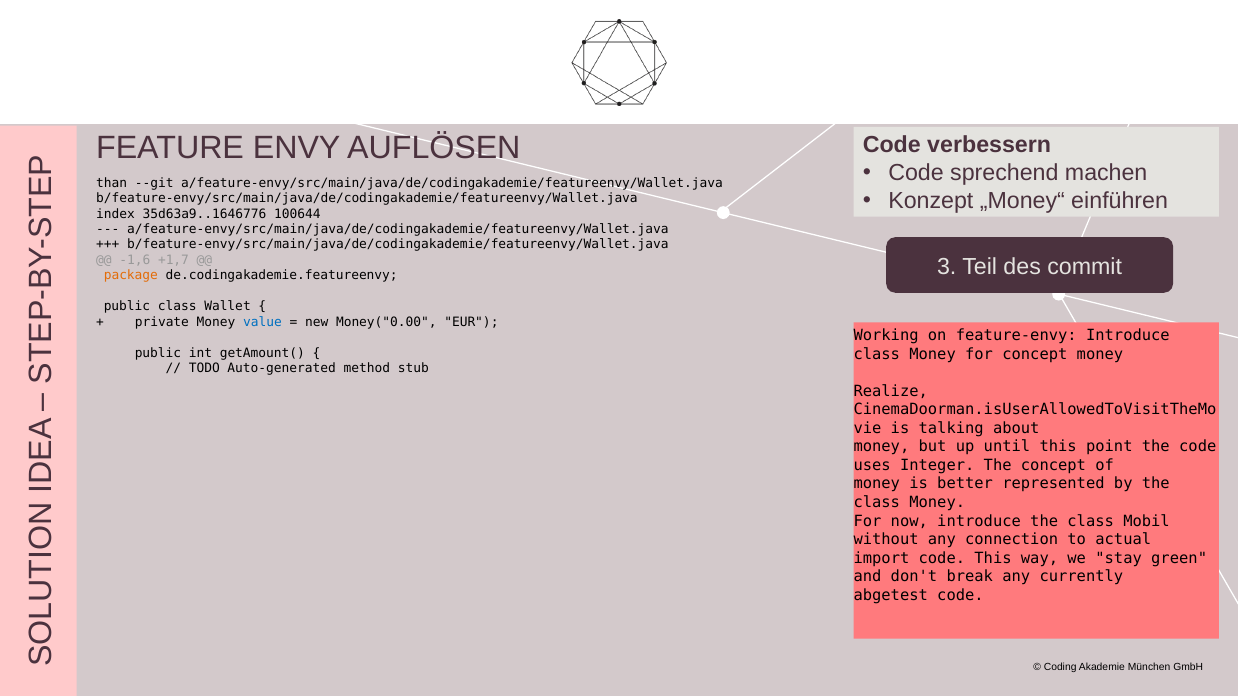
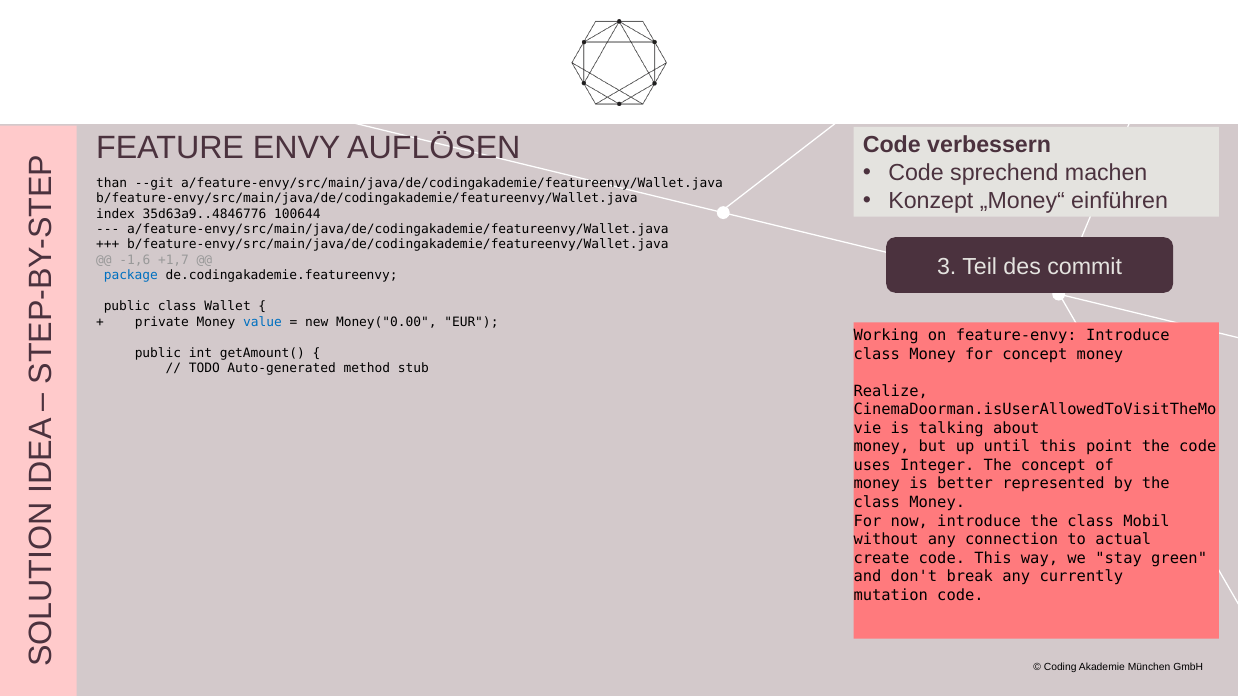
35d63a9..1646776: 35d63a9..1646776 -> 35d63a9..4846776 (204, 214)
package colour: orange -> blue (131, 276)
import: import -> create (881, 558)
abgetest: abgetest -> mutation (891, 595)
